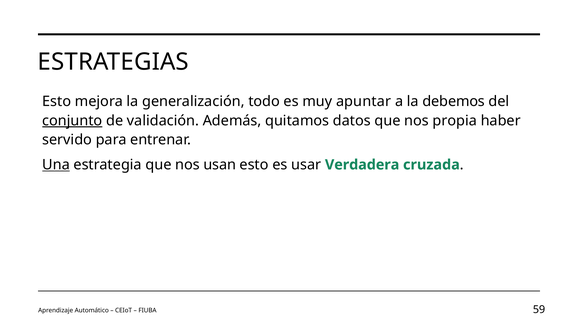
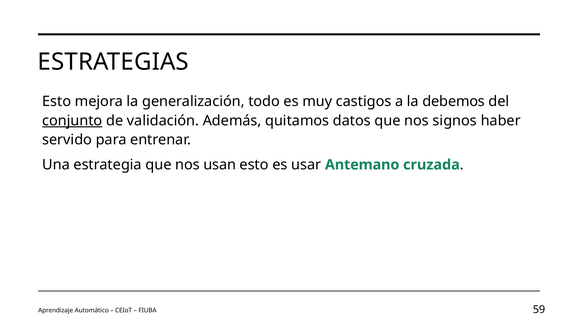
apuntar: apuntar -> castigos (364, 102)
propia: propia -> signos (455, 121)
Una underline: present -> none (56, 165)
Verdadera: Verdadera -> Antemano (362, 165)
